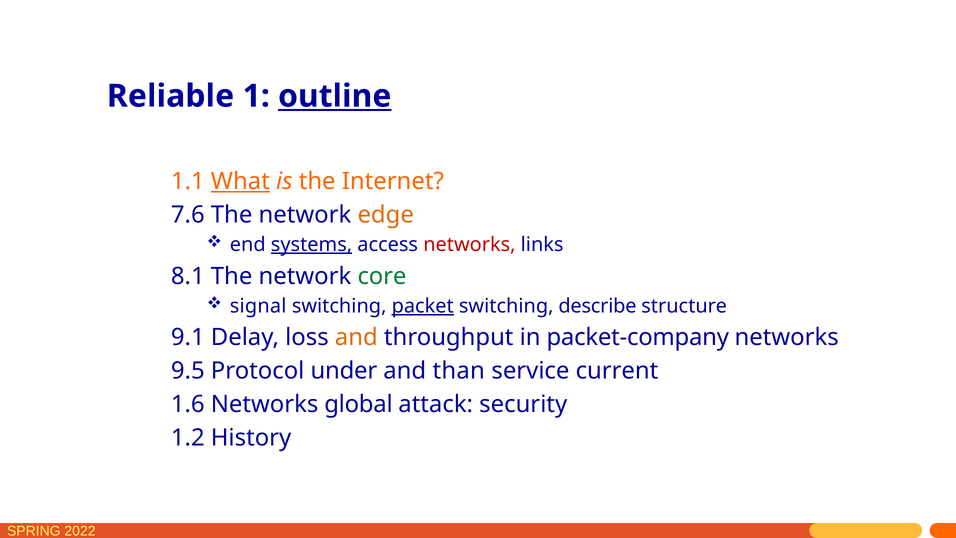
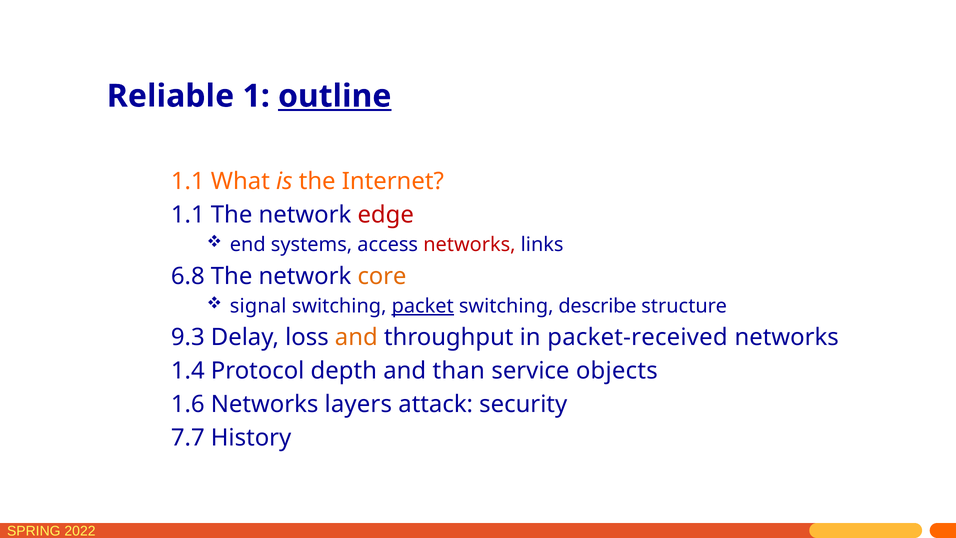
What underline: present -> none (240, 181)
7.6: 7.6 -> 1.1 (188, 215)
edge colour: orange -> red (386, 215)
systems underline: present -> none (312, 245)
8.1: 8.1 -> 6.8 (188, 276)
core colour: green -> orange (382, 276)
9.1: 9.1 -> 9.3 (188, 337)
packet-company: packet-company -> packet-received (638, 337)
9.5: 9.5 -> 1.4 (188, 371)
under: under -> depth (344, 371)
current: current -> objects (617, 371)
global: global -> layers (358, 404)
1.2: 1.2 -> 7.7 (188, 438)
